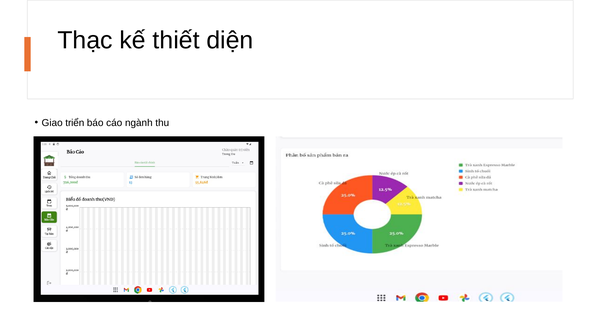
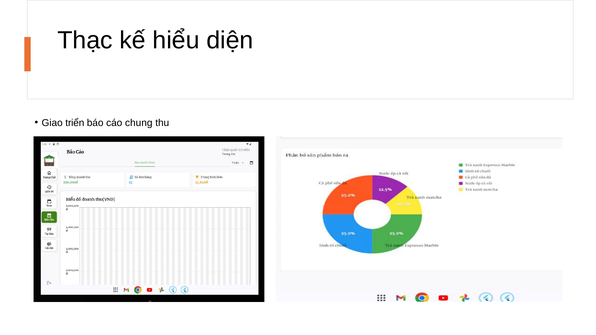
thiết: thiết -> hiểu (176, 40)
ngành: ngành -> chung (139, 123)
